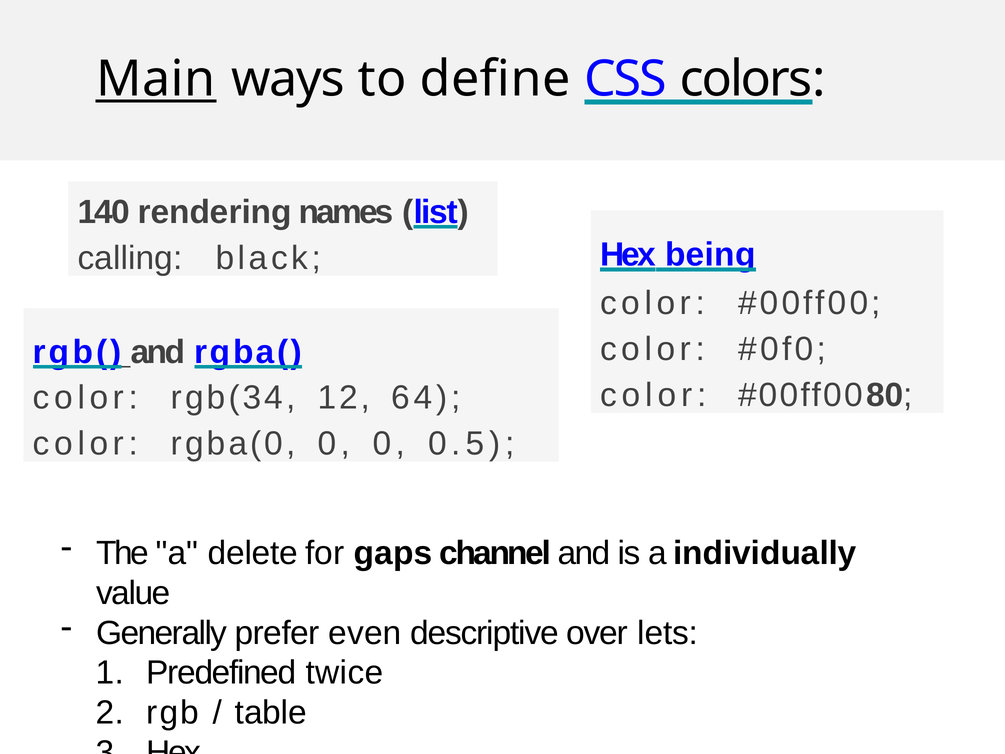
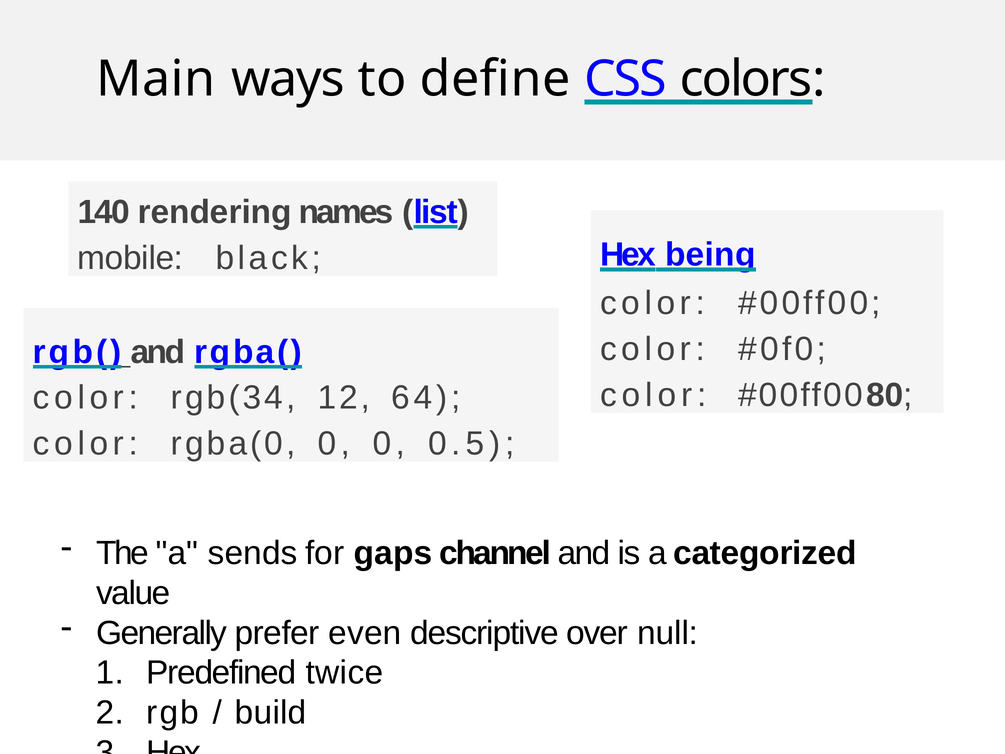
Main underline: present -> none (156, 79)
calling: calling -> mobile (130, 258)
delete: delete -> sends (253, 553)
individually: individually -> categorized (765, 553)
lets: lets -> null (668, 633)
table: table -> build (271, 712)
